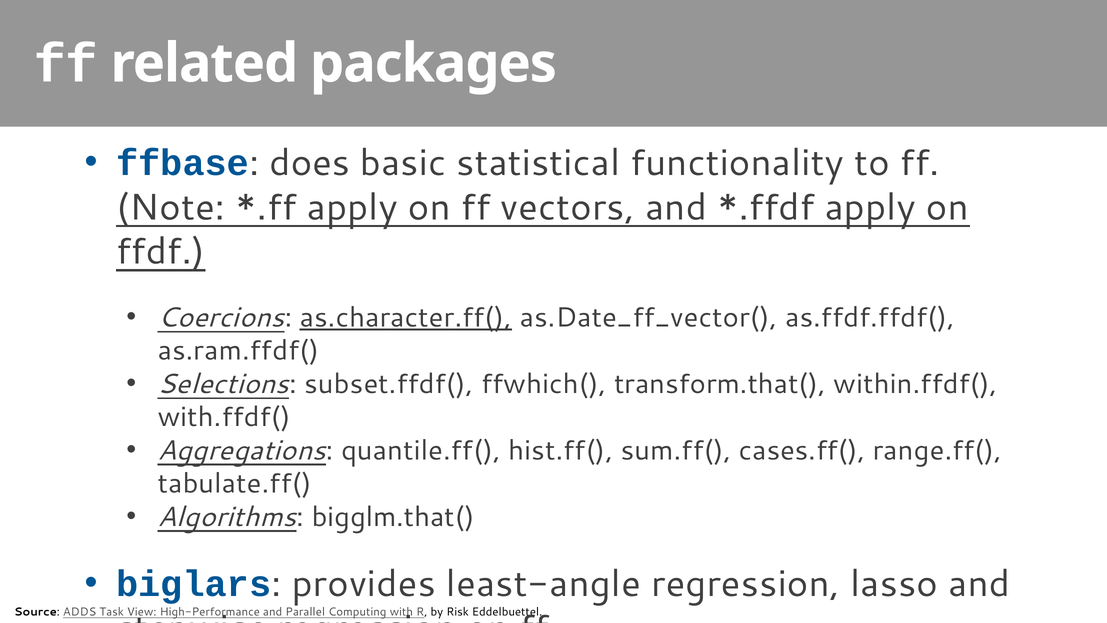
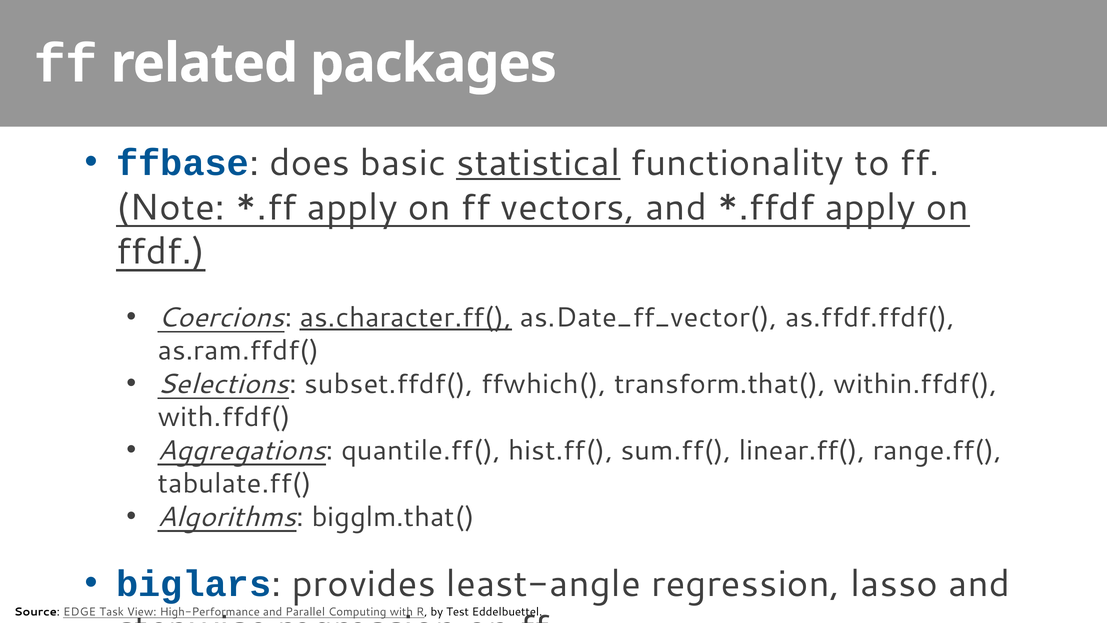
statistical underline: none -> present (538, 163)
cases.ff(: cases.ff( -> linear.ff( (802, 450)
ADDS: ADDS -> EDGE (80, 611)
Risk: Risk -> Test (458, 611)
